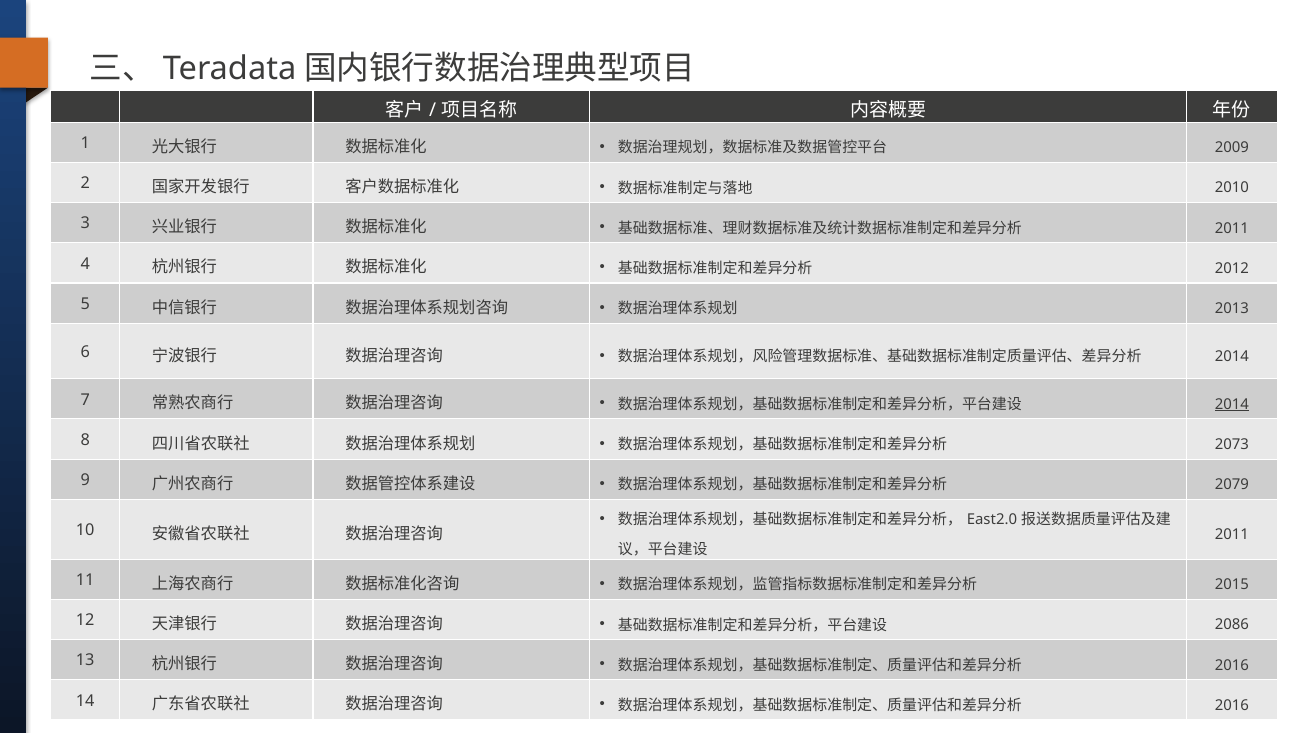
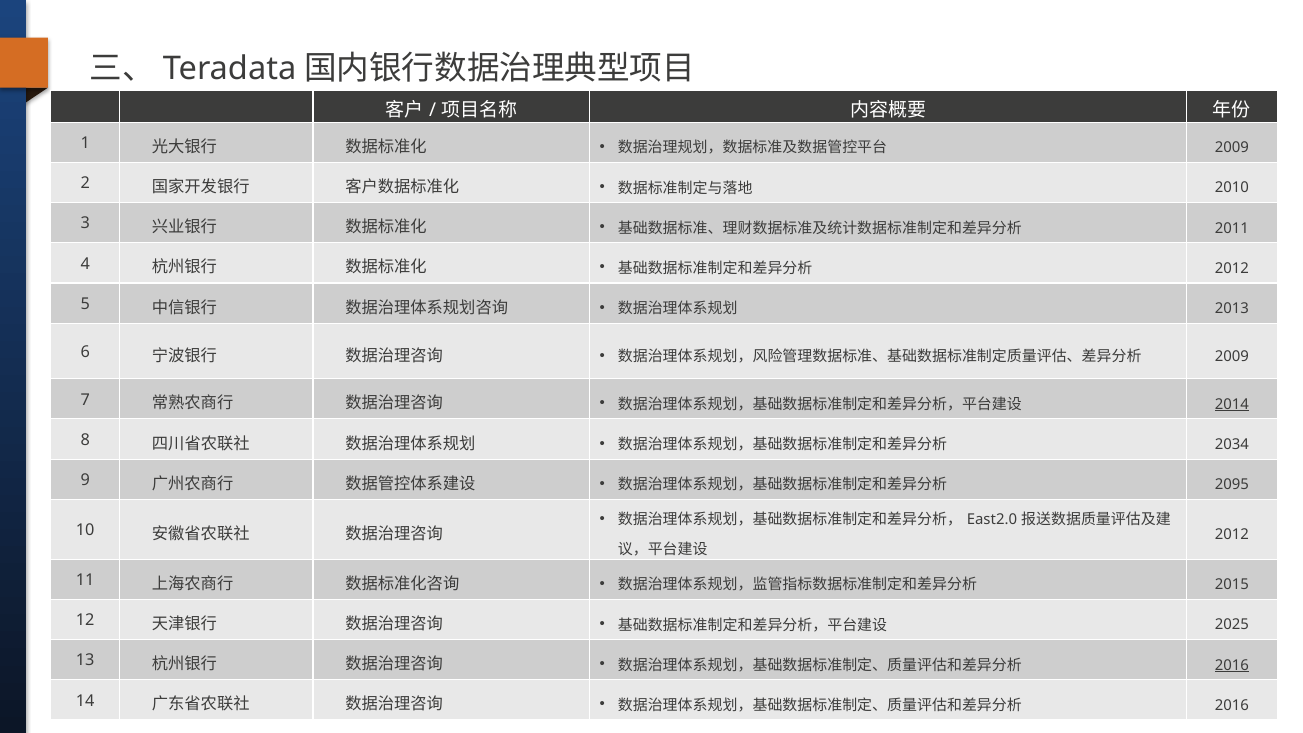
2014: 2014 -> 2009 (1232, 356)
2073: 2073 -> 2034 (1232, 445)
2079: 2079 -> 2095 (1232, 485)
2011: 2011 -> 2012 (1232, 535)
2086: 2086 -> 2025 (1232, 625)
2016 underline: none -> present (1232, 665)
